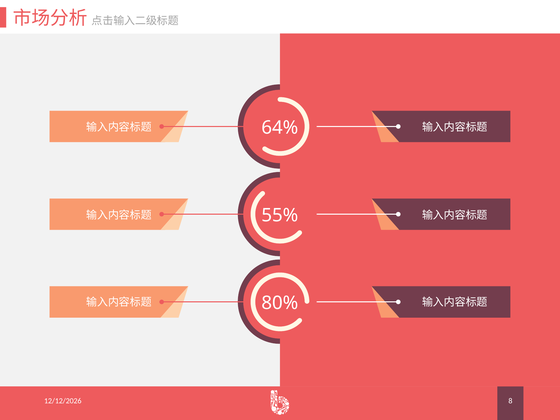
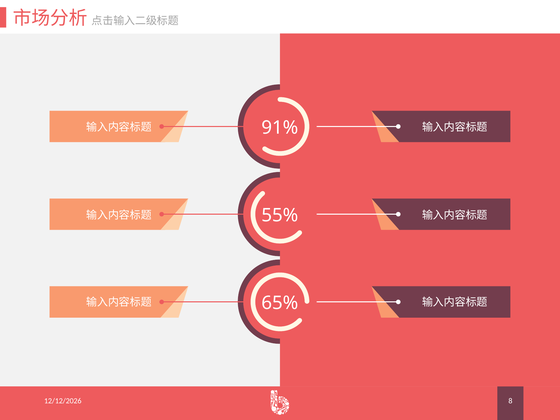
64%: 64% -> 91% (280, 128)
80%: 80% -> 65% (280, 303)
